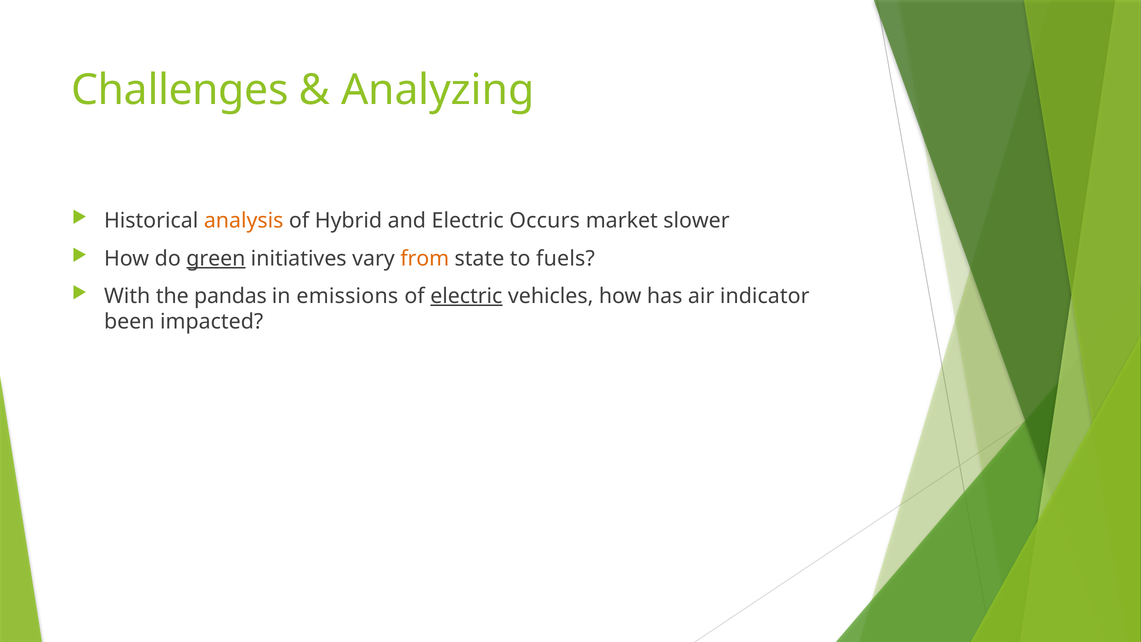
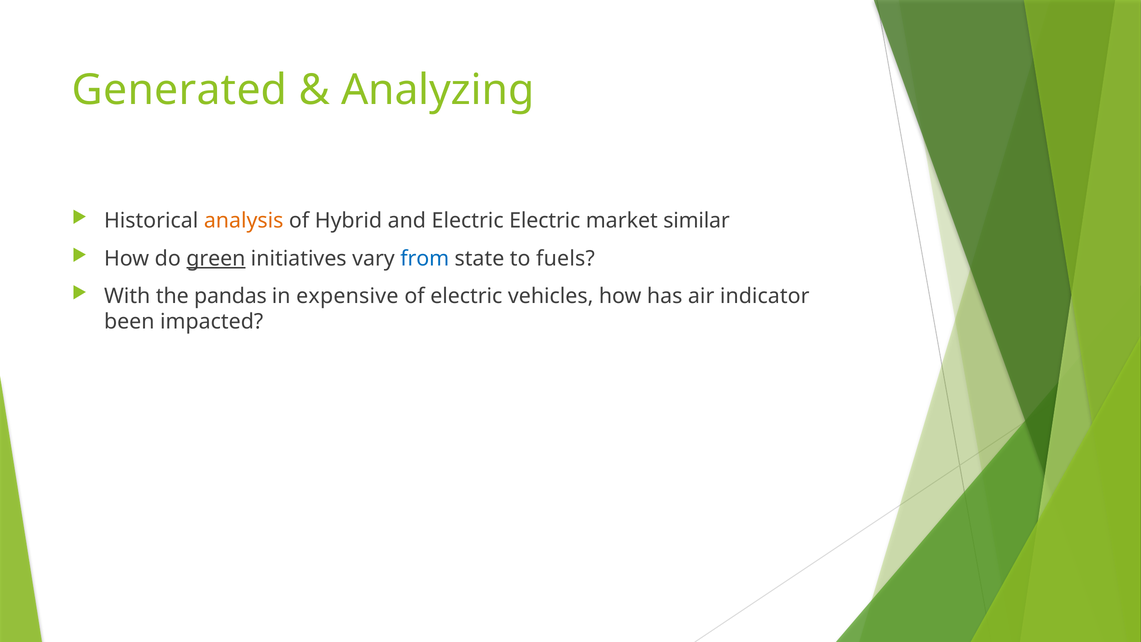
Challenges: Challenges -> Generated (180, 90)
Electric Occurs: Occurs -> Electric (545, 221)
slower: slower -> similar (697, 221)
from colour: orange -> blue (425, 258)
emissions: emissions -> expensive (347, 296)
electric underline: present -> none (466, 296)
